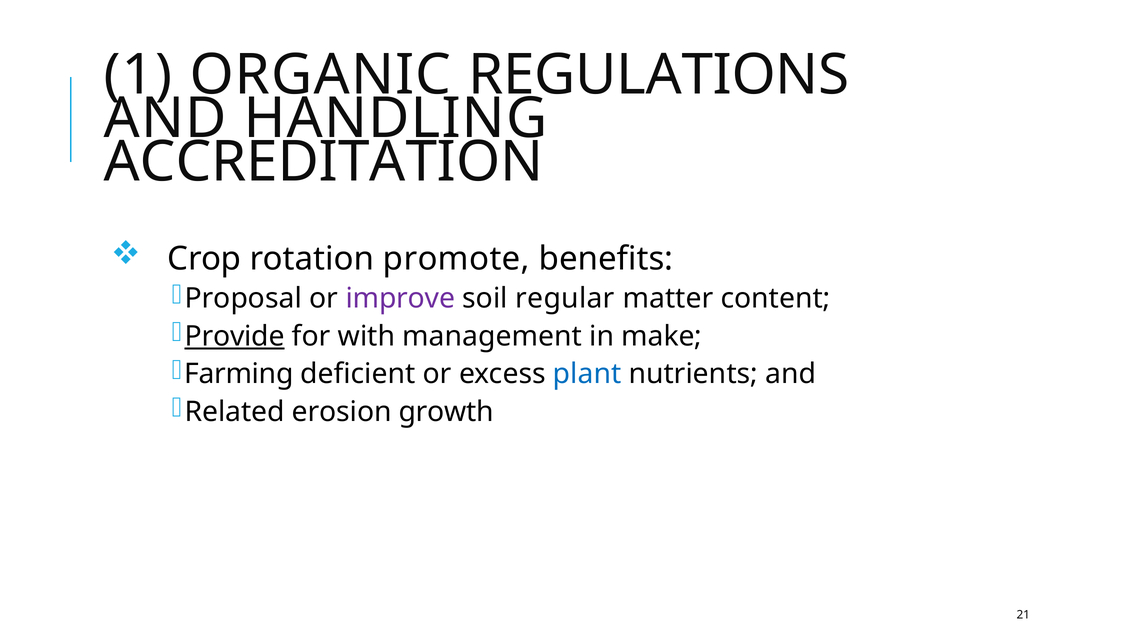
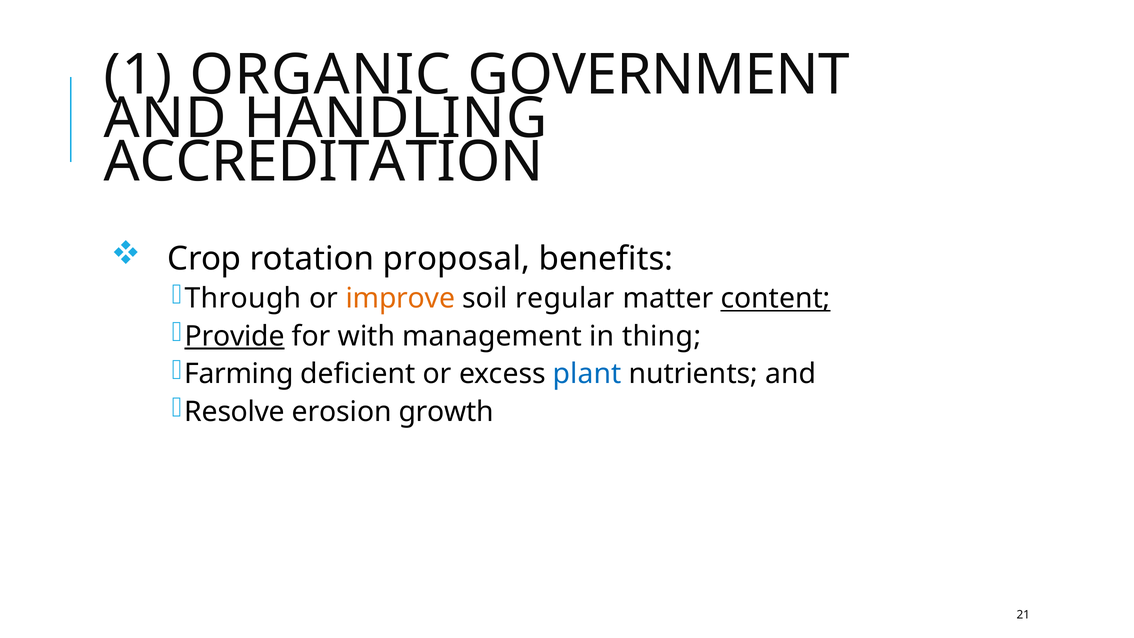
REGULATIONS: REGULATIONS -> GOVERNMENT (659, 75)
promote: promote -> proposal (456, 259)
Proposal: Proposal -> Through (243, 299)
improve colour: purple -> orange (400, 299)
content underline: none -> present (776, 299)
make: make -> thing (662, 336)
Related: Related -> Resolve (235, 412)
